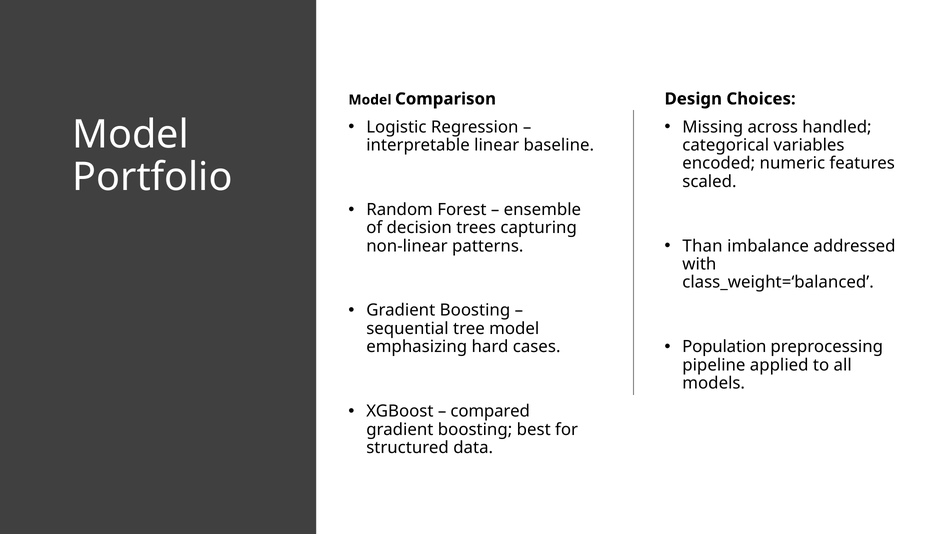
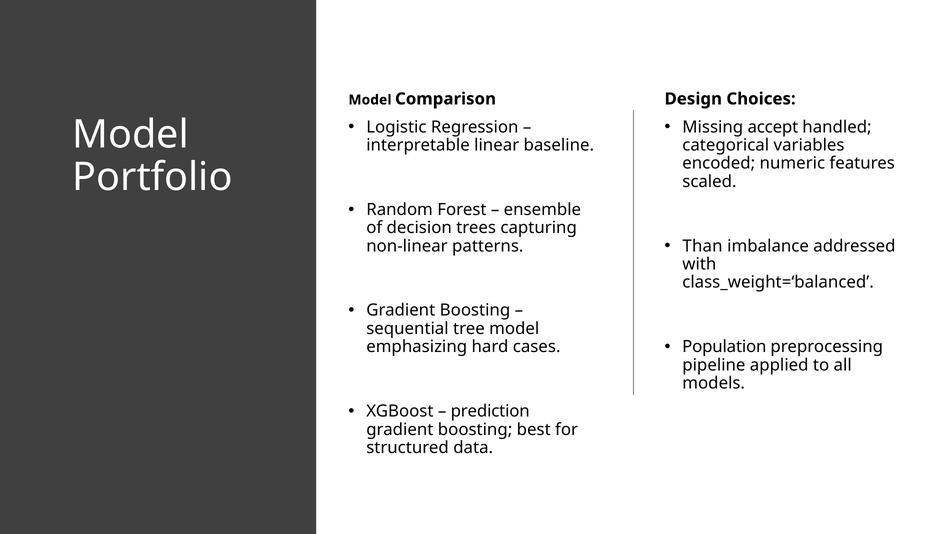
across: across -> accept (773, 127)
compared: compared -> prediction (490, 412)
